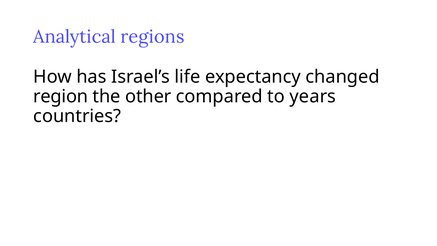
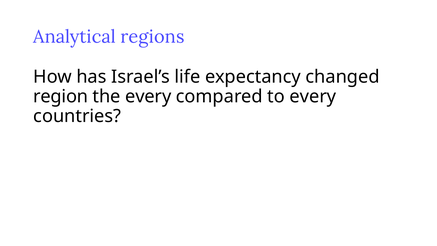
the other: other -> every (148, 96)
to years: years -> every (313, 96)
